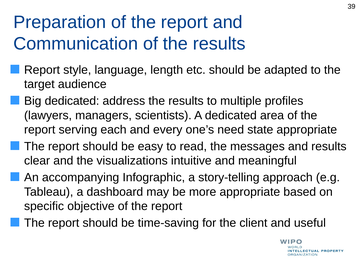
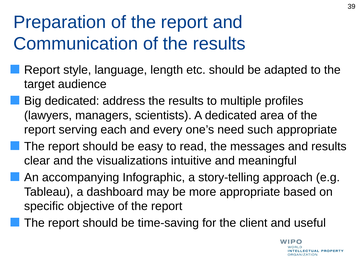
state: state -> such (260, 130)
